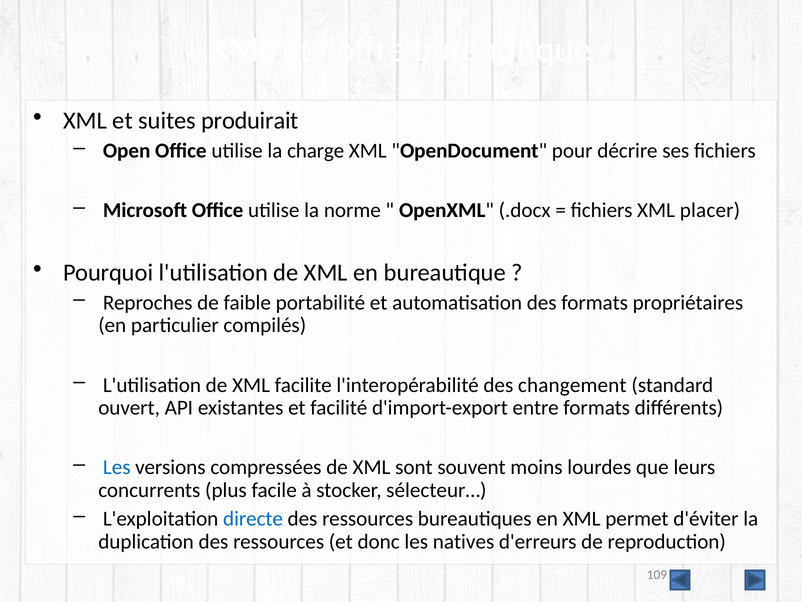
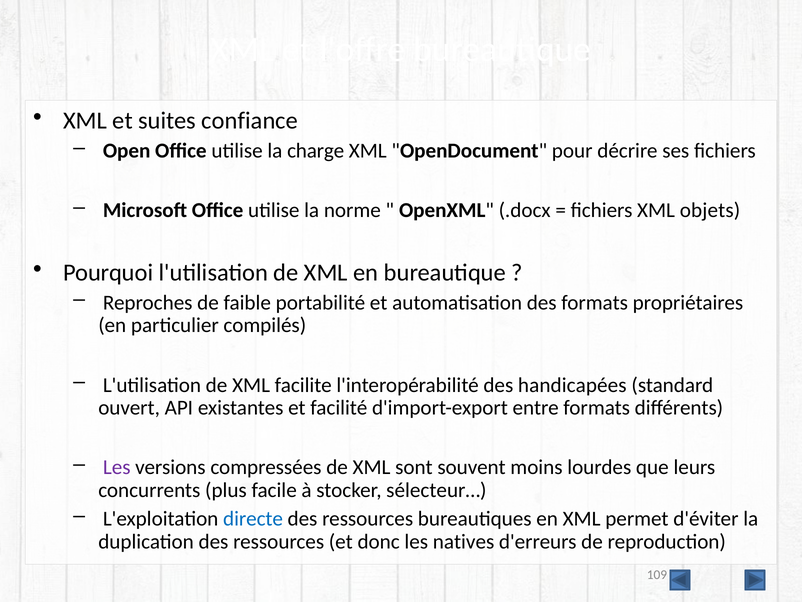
produirait: produirait -> confiance (250, 121)
placer: placer -> objets (710, 210)
changement: changement -> handicapées (572, 385)
Les colour: blue -> purple (117, 467)
